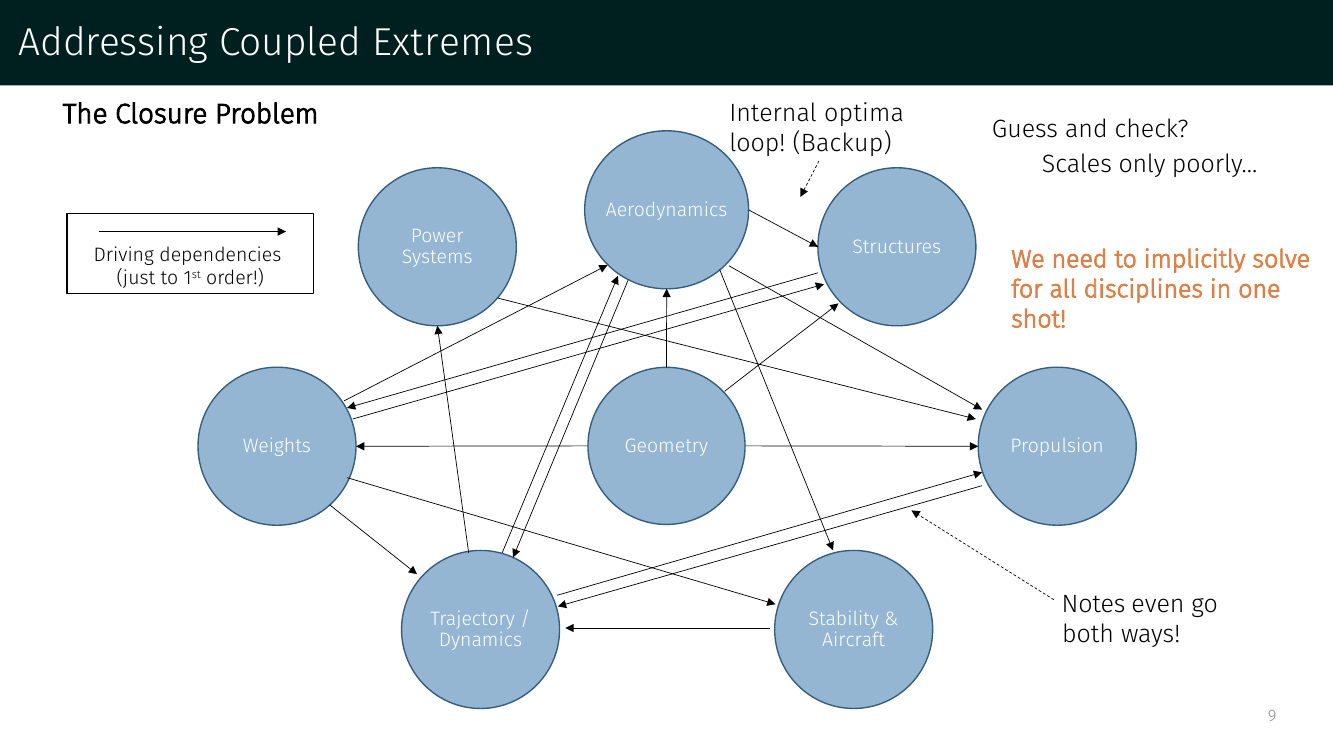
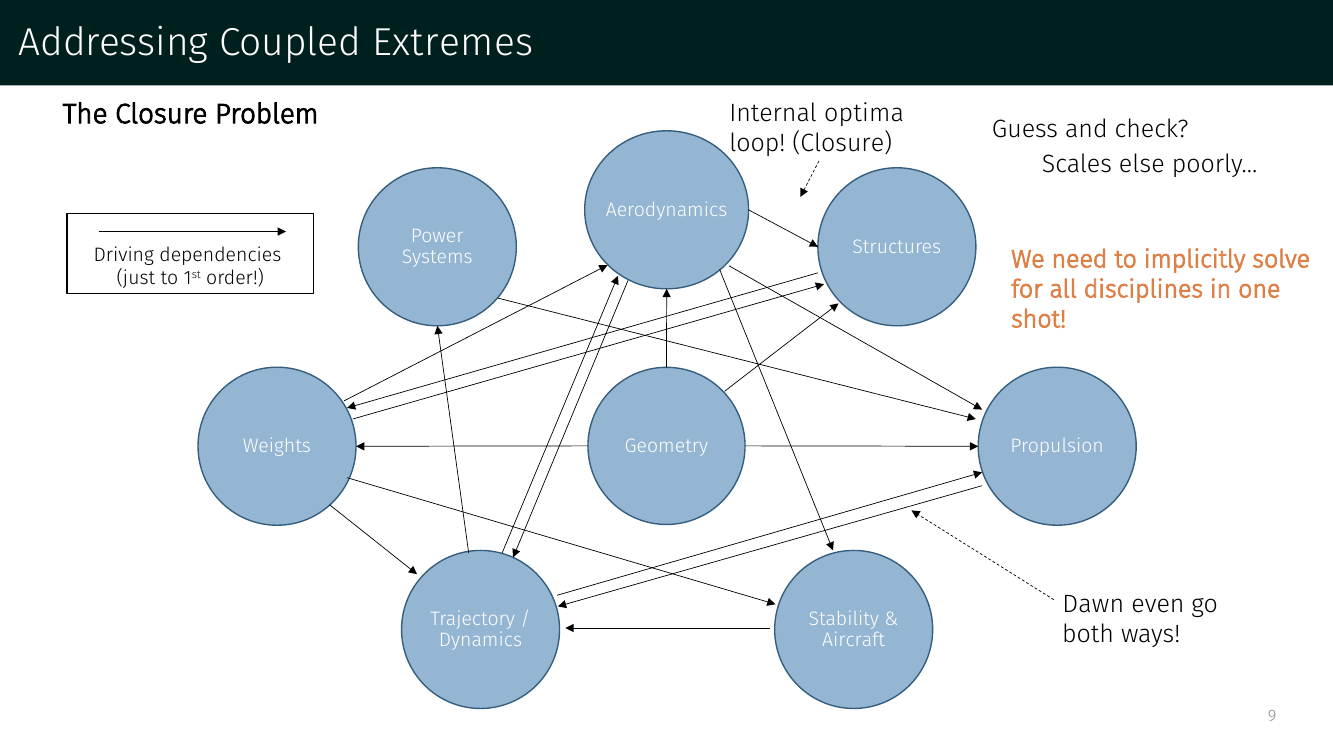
loop Backup: Backup -> Closure (842, 143)
only: only -> else (1142, 164)
Notes: Notes -> Dawn (1093, 604)
